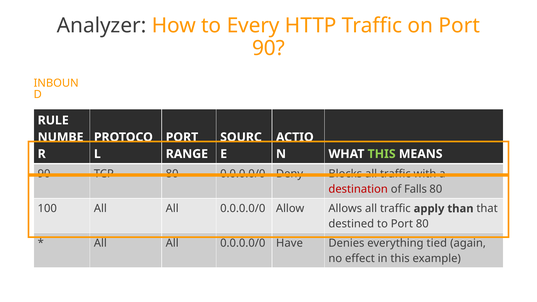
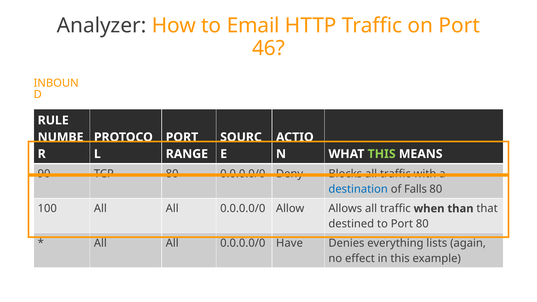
Every: Every -> Email (253, 26)
90: 90 -> 46 (269, 48)
destination colour: red -> blue (358, 189)
apply: apply -> when (429, 209)
tied: tied -> lists (437, 243)
